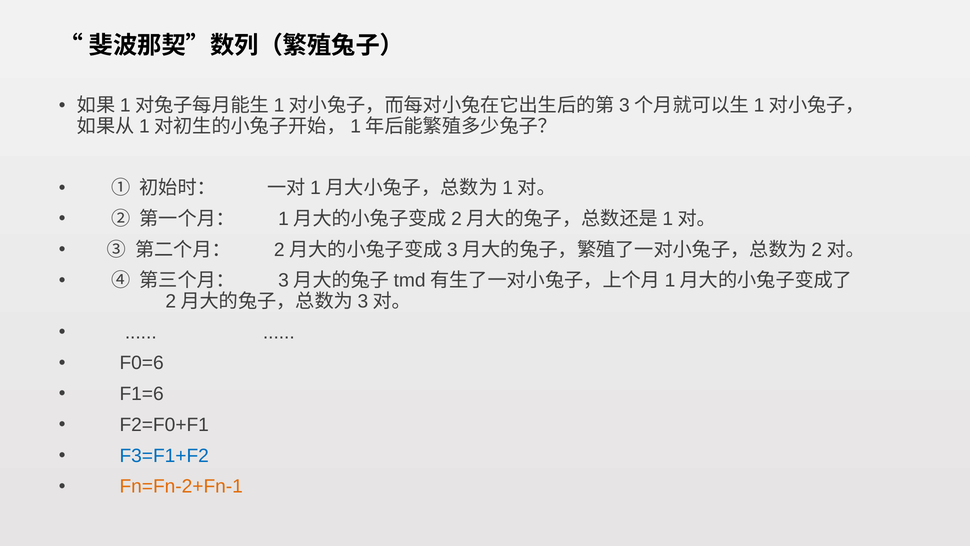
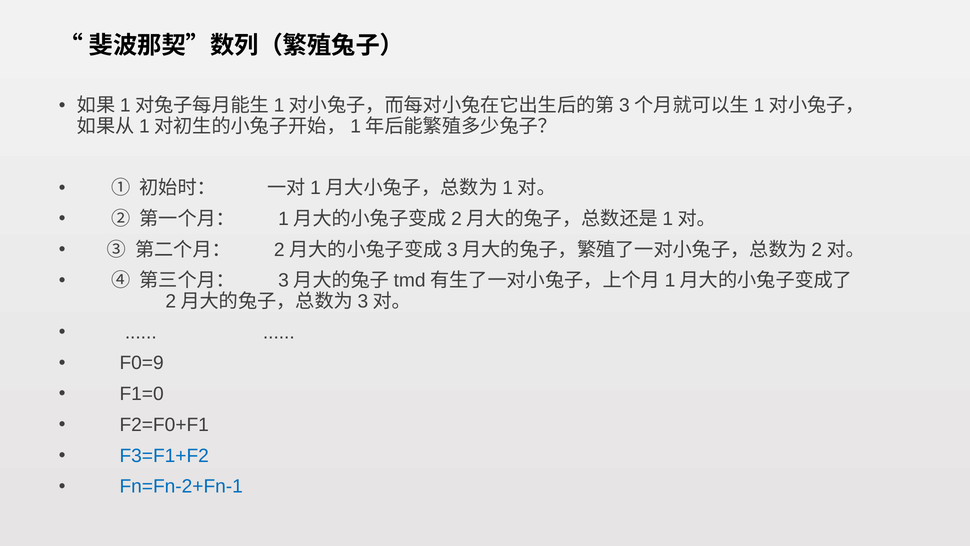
F0=6: F0=6 -> F0=9 (142, 363)
F1=6: F1=6 -> F1=0 (142, 394)
Fn=Fn-2+Fn-1 colour: orange -> blue (181, 486)
